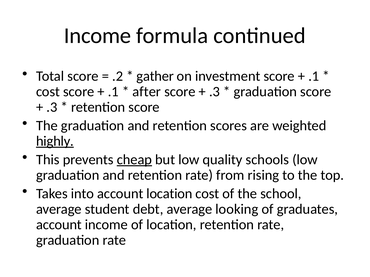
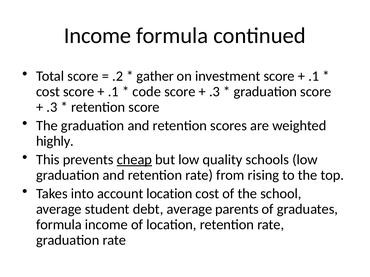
after: after -> code (147, 92)
highly underline: present -> none (55, 141)
looking: looking -> parents (237, 209)
account: account -> formula (59, 225)
